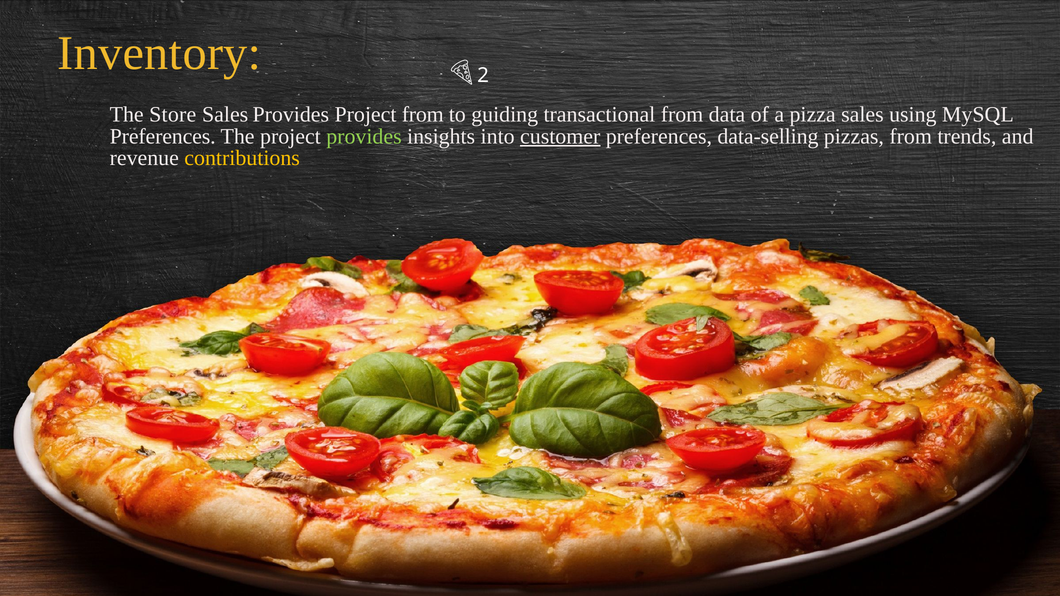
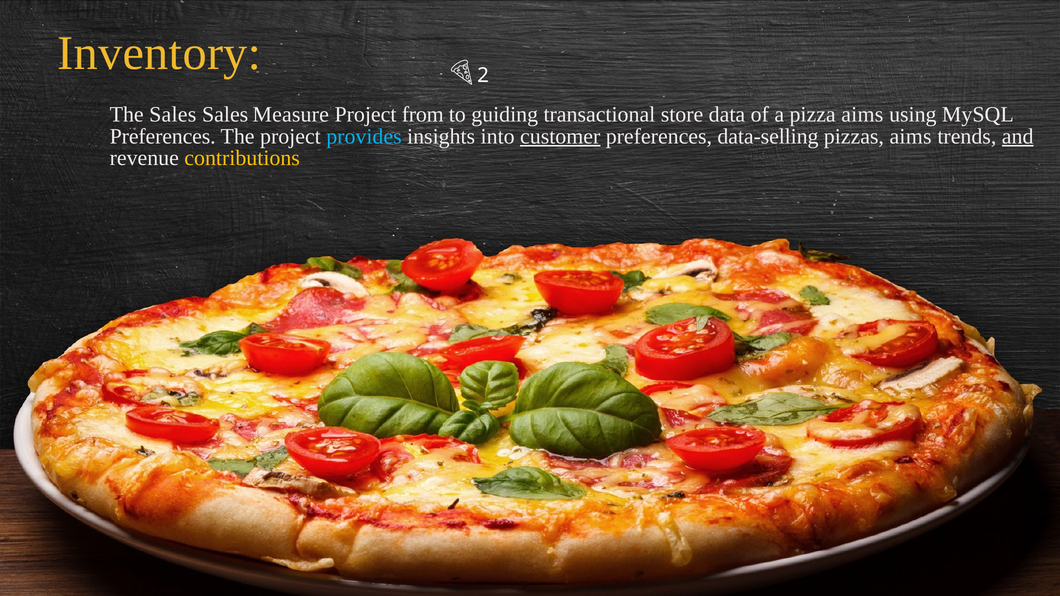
The Store: Store -> Sales (173, 114)
Sales Provides: Provides -> Measure (291, 114)
transactional from: from -> store (682, 114)
pizza sales: sales -> aims (862, 114)
provides colour: light green -> light blue (364, 136)
pizzas from: from -> aims (911, 136)
and underline: none -> present (1018, 136)
